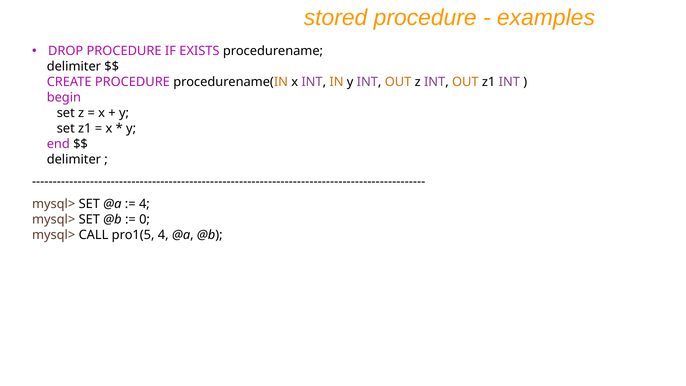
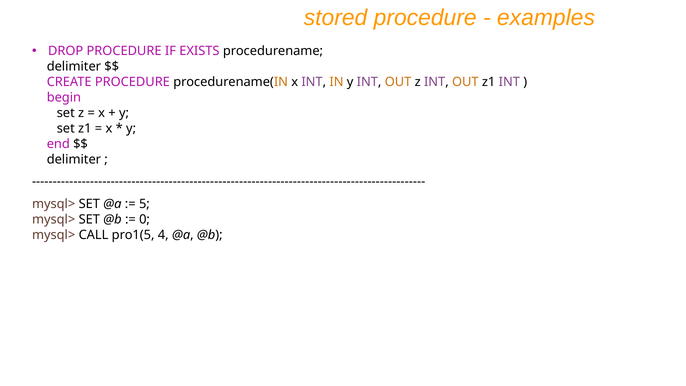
4: 4 -> 5 (144, 204)
